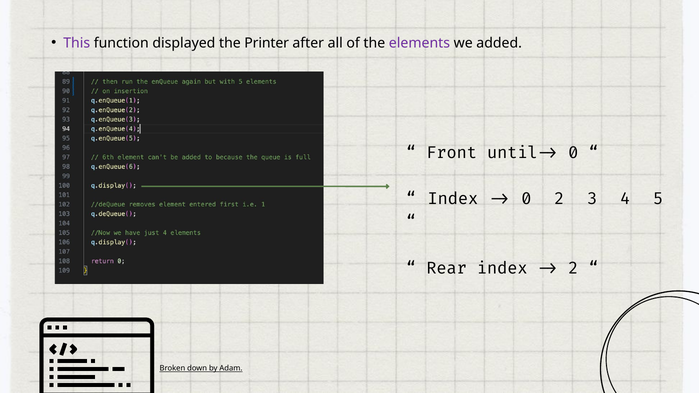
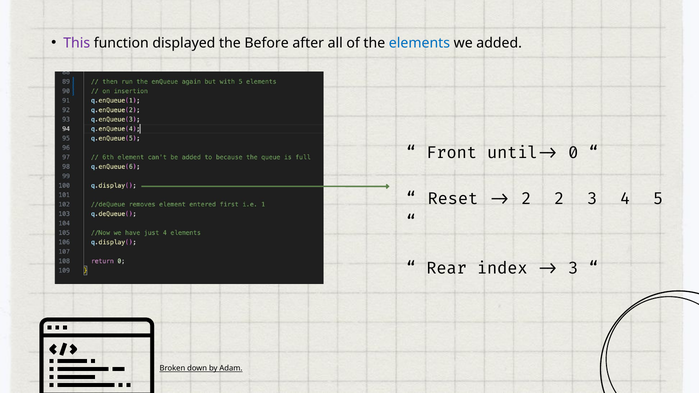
Printer: Printer -> Before (267, 43)
elements colour: purple -> blue (419, 43)
Index: Index -> Reset (453, 199)
0: 0 -> 2 (526, 199)
2: 2 -> 3 (573, 268)
